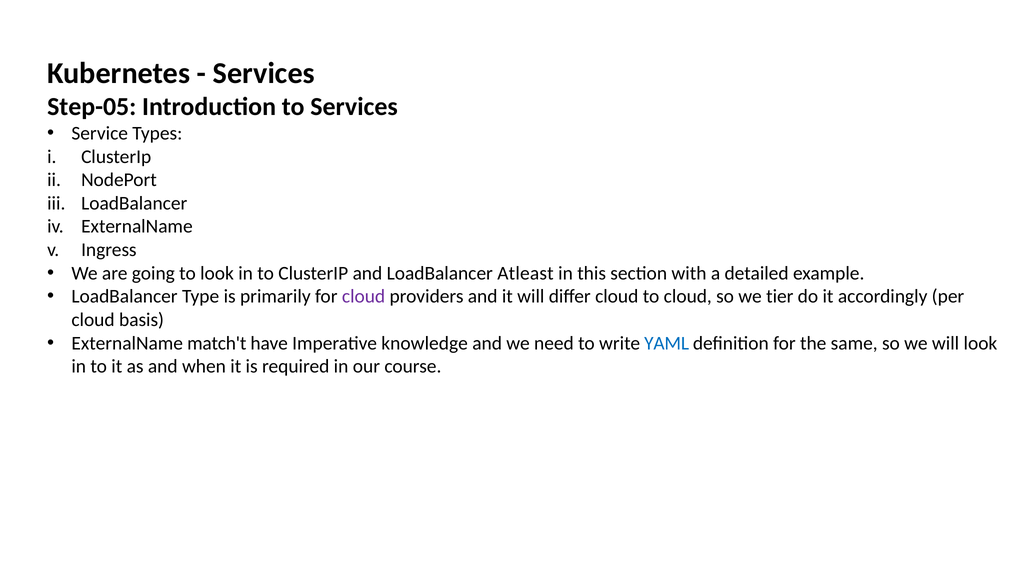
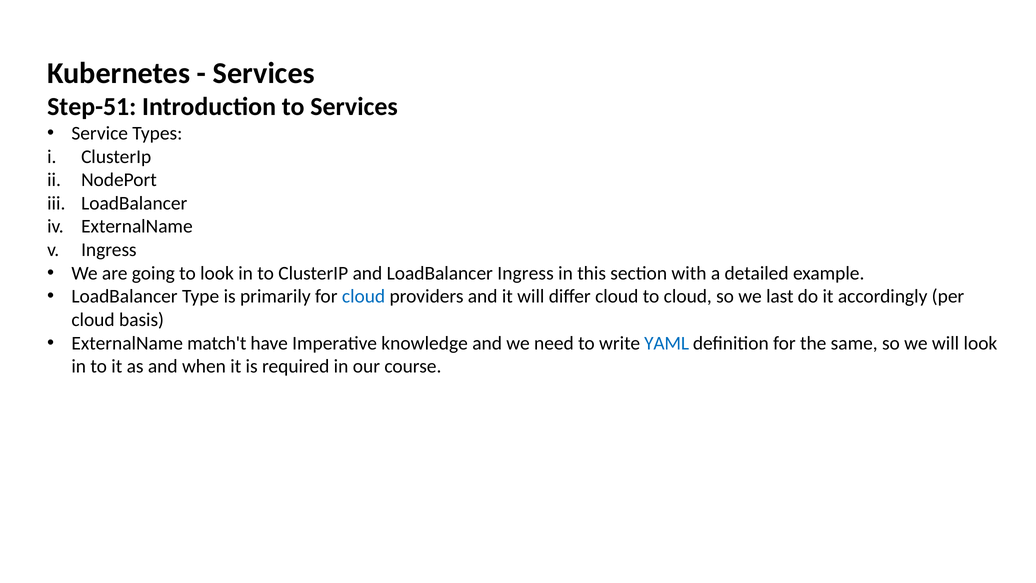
Step-05: Step-05 -> Step-51 (92, 106)
LoadBalancer Atleast: Atleast -> Ingress (526, 273)
cloud colour: purple -> blue (364, 296)
tier: tier -> last (780, 296)
